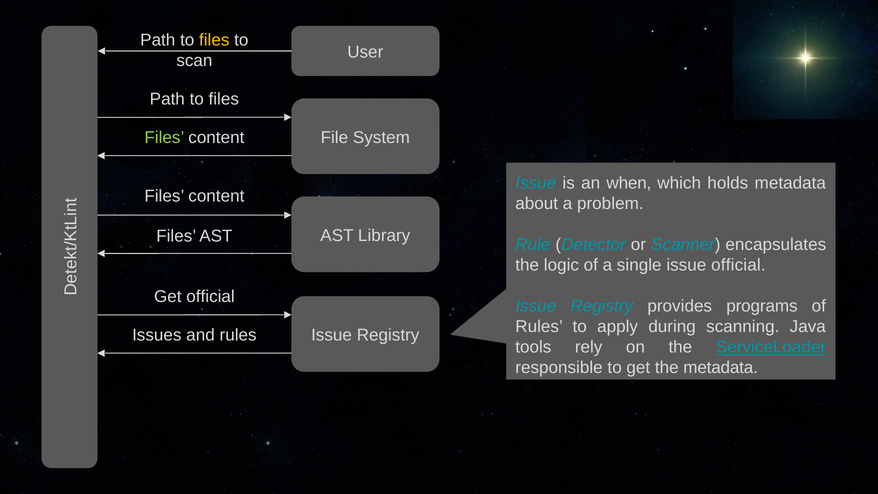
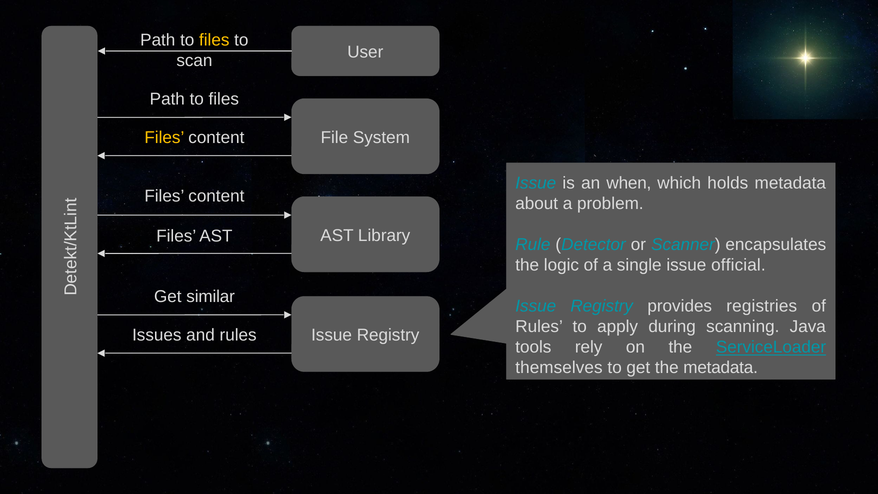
Files colour: light green -> yellow (164, 138)
Get official: official -> similar (211, 297)
programs: programs -> registries (762, 306)
responsible: responsible -> themselves (559, 368)
